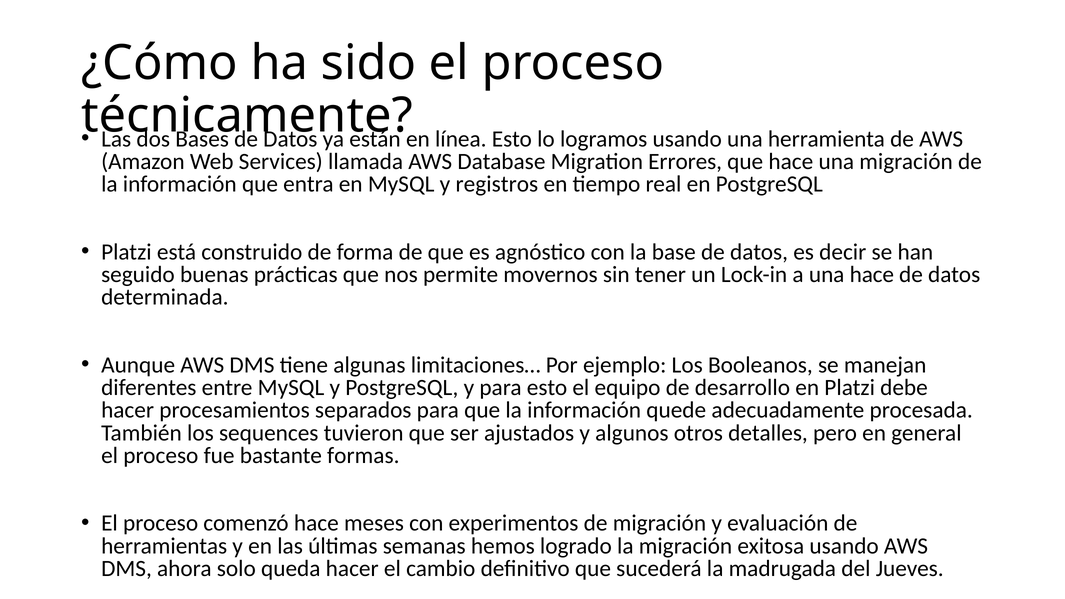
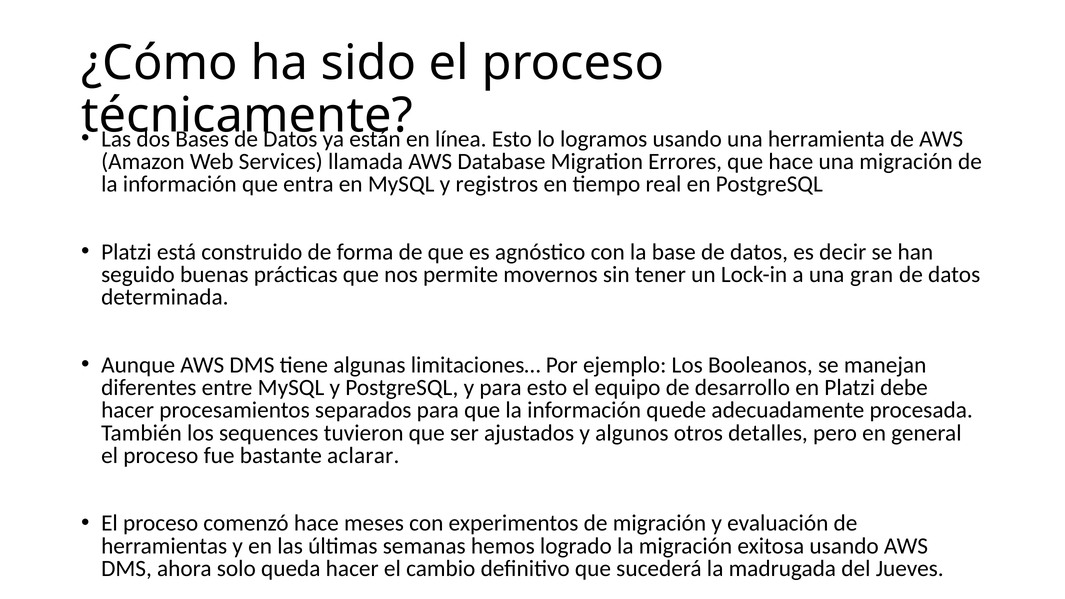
una hace: hace -> gran (872, 275)
formas: formas -> aclarar (363, 456)
